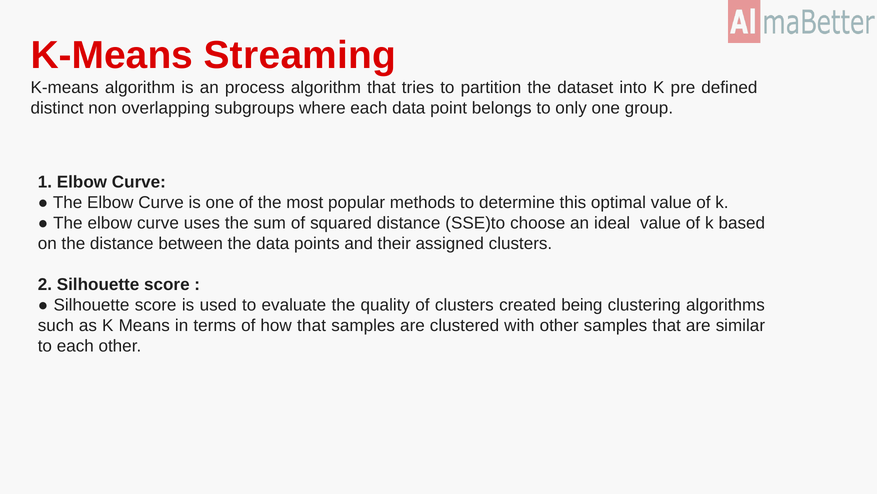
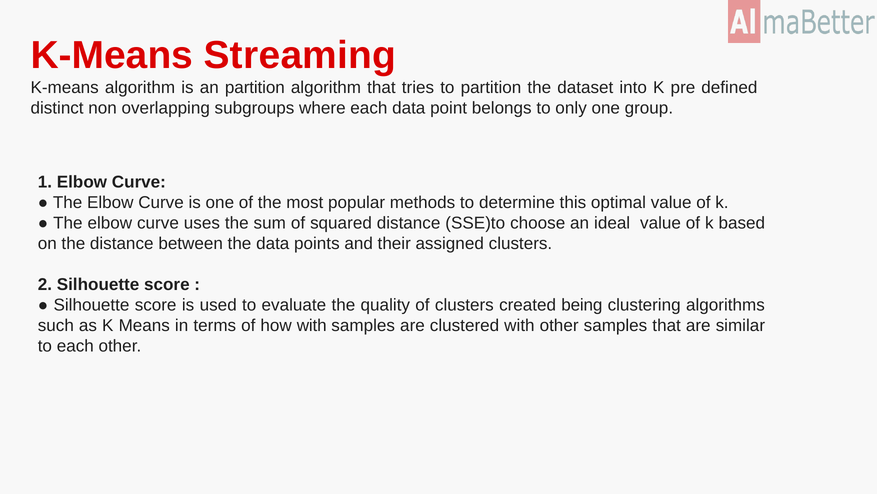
an process: process -> partition (255, 87)
how that: that -> with (312, 325)
